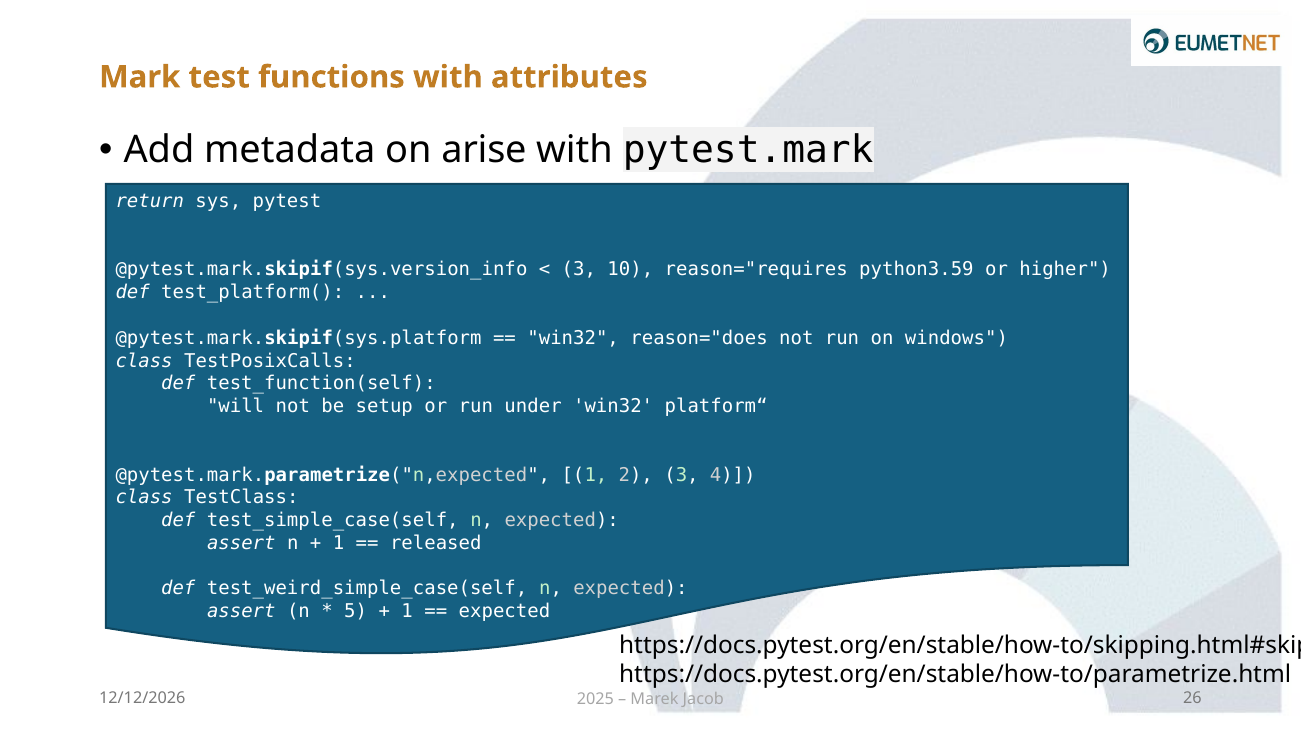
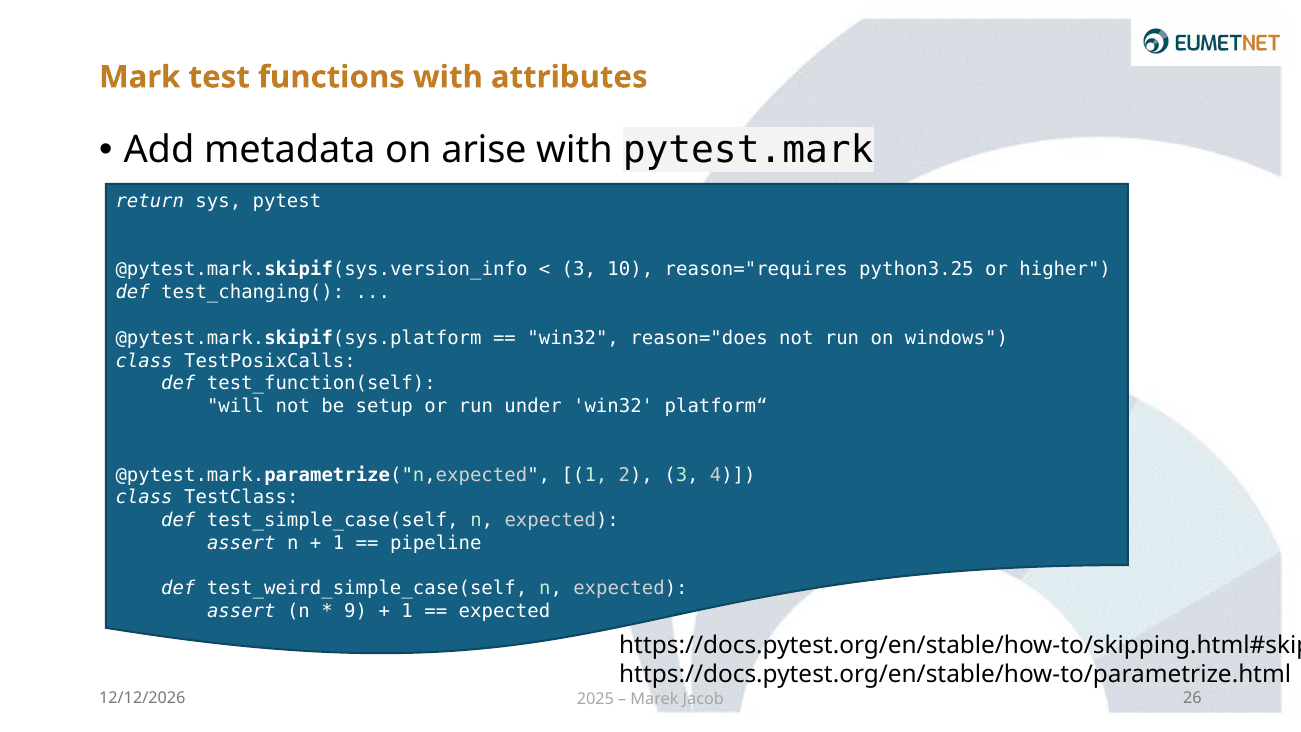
python3.59: python3.59 -> python3.25 (916, 270)
test_platform(: test_platform( -> test_changing( (253, 292)
released: released -> pipeline (436, 543)
5: 5 -> 9 (356, 611)
